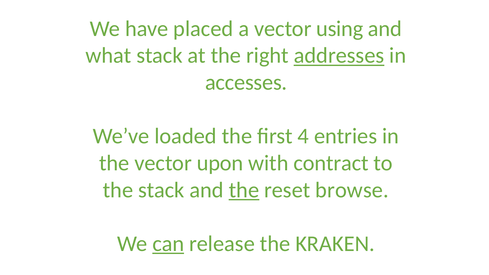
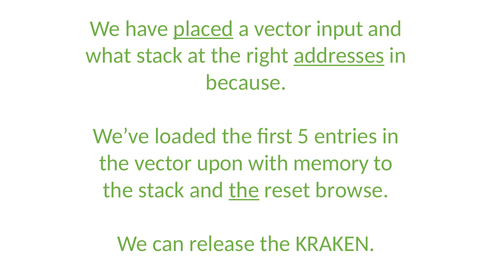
placed underline: none -> present (203, 29)
using: using -> input (340, 29)
accesses: accesses -> because (246, 82)
4: 4 -> 5 (303, 136)
contract: contract -> memory (331, 163)
can underline: present -> none (168, 244)
